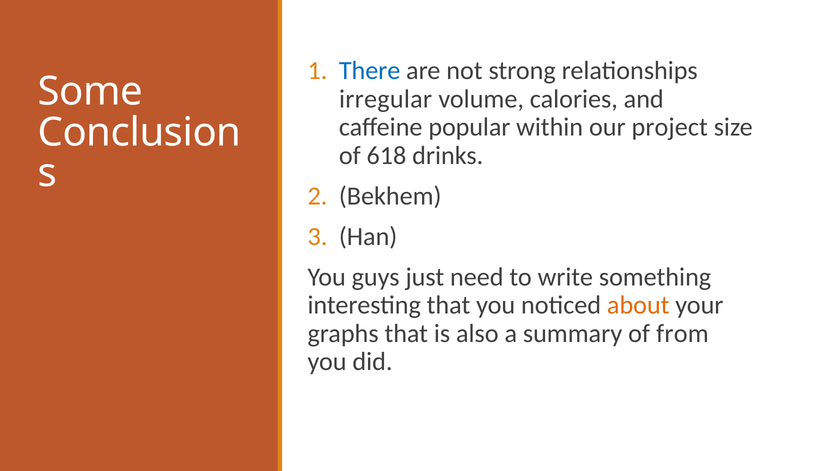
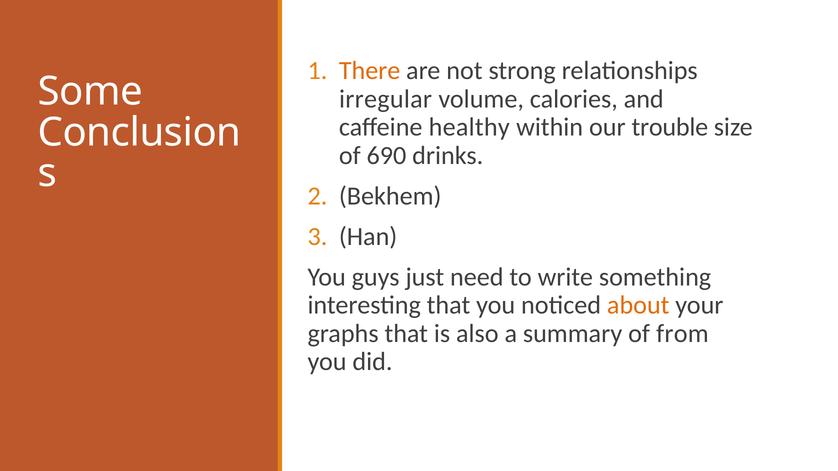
There colour: blue -> orange (370, 71)
popular: popular -> healthy (469, 127)
project: project -> trouble (670, 127)
618: 618 -> 690 (386, 156)
